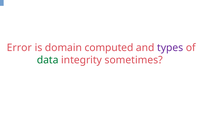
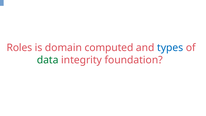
Error: Error -> Roles (19, 48)
types colour: purple -> blue (170, 48)
sometimes: sometimes -> foundation (134, 60)
